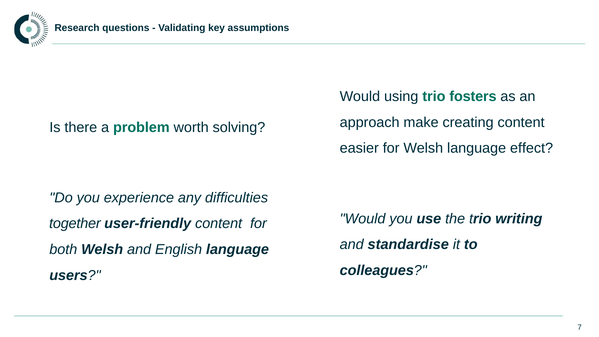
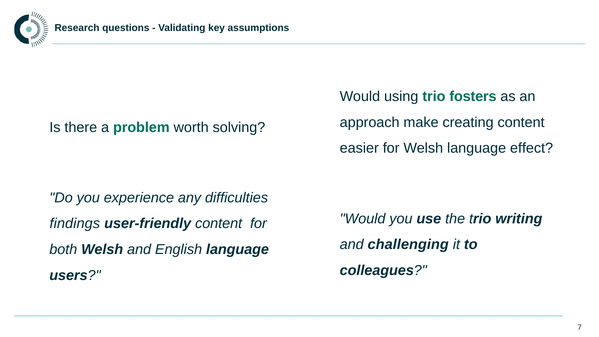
together: together -> findings (75, 224)
standardise: standardise -> challenging (408, 244)
